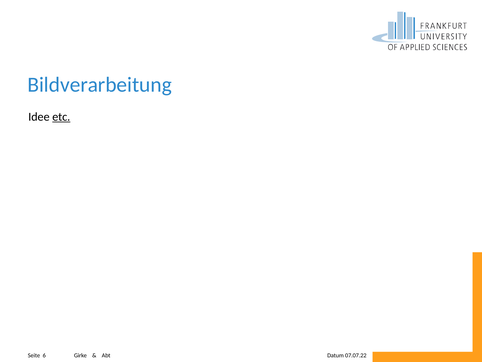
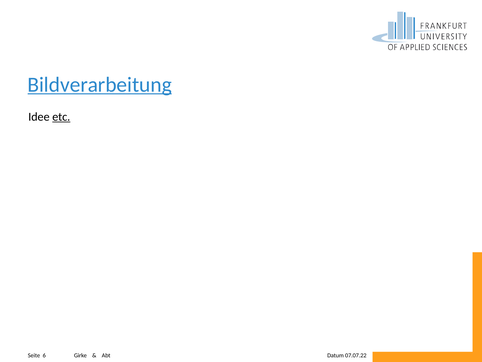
Bildverarbeitung underline: none -> present (100, 85)
